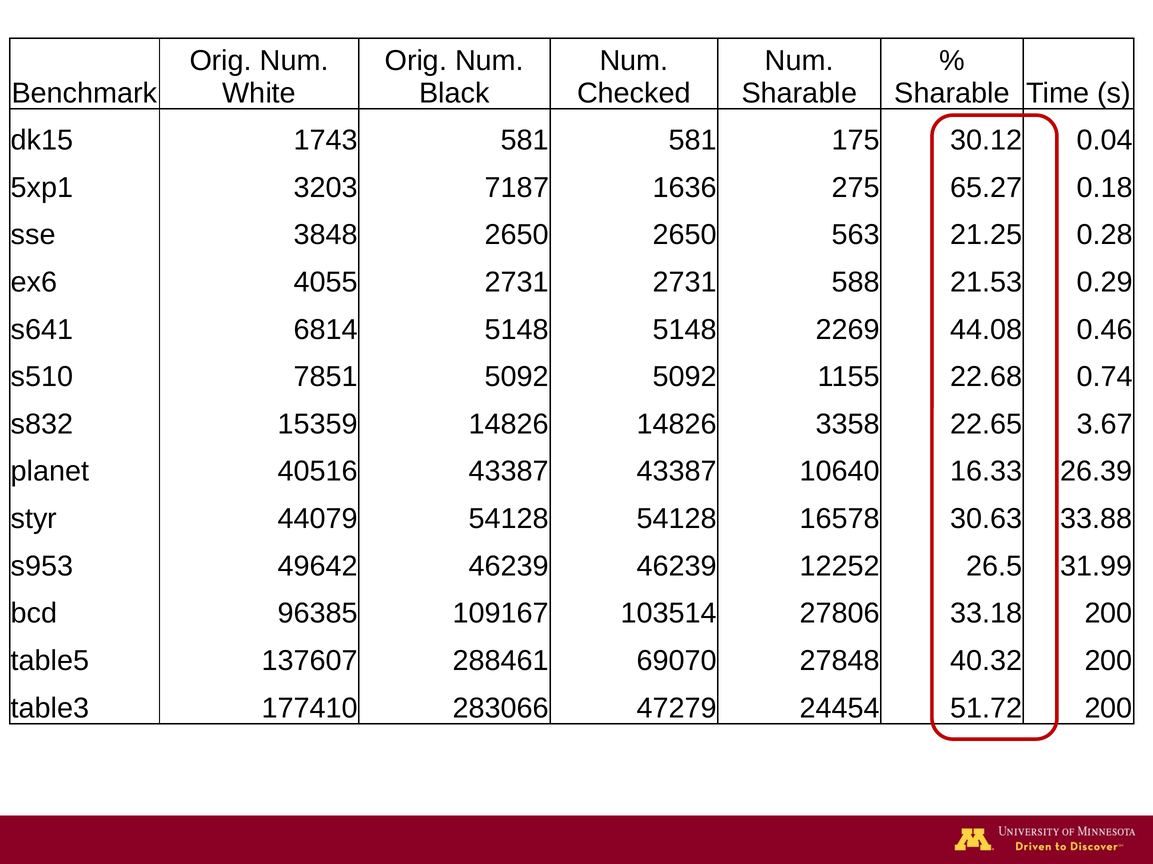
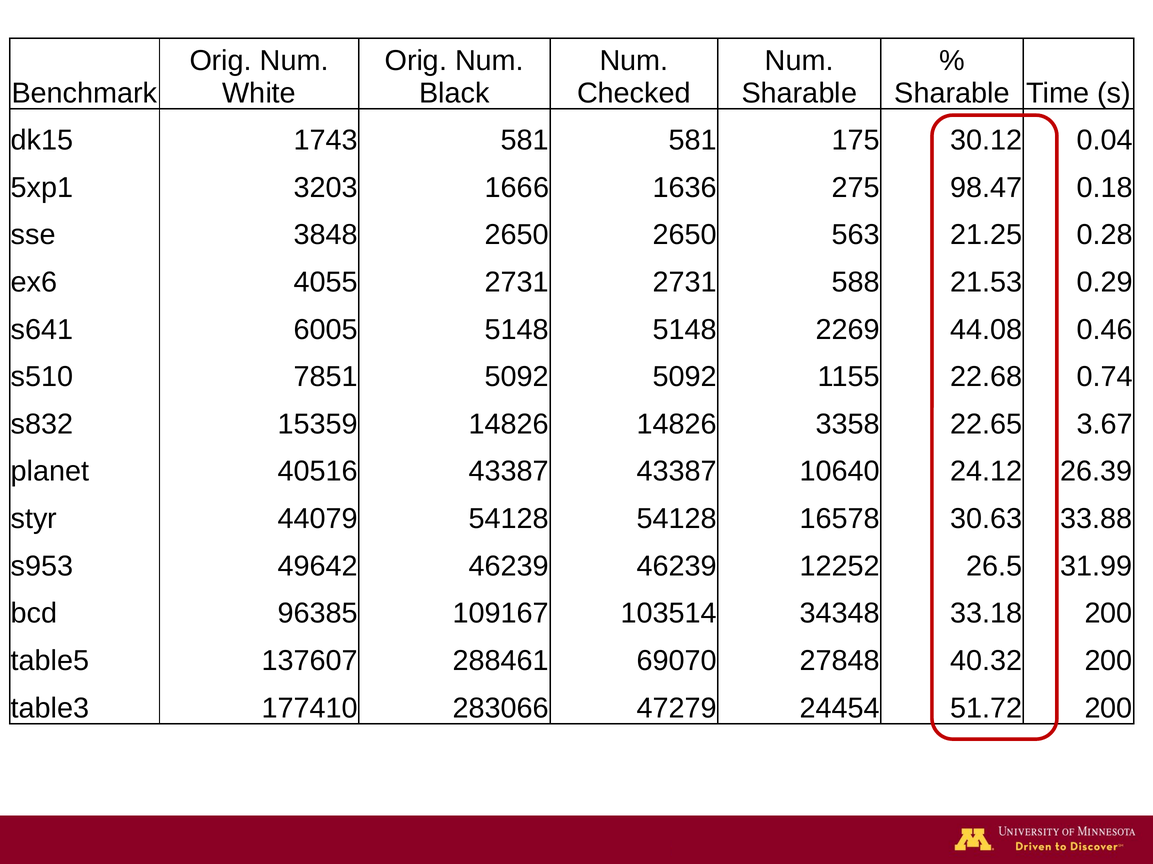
7187: 7187 -> 1666 (517, 188)
65.27: 65.27 -> 98.47 (986, 188)
6814: 6814 -> 6005 (326, 330)
16.33: 16.33 -> 24.12 (986, 472)
27806: 27806 -> 34348 (840, 614)
